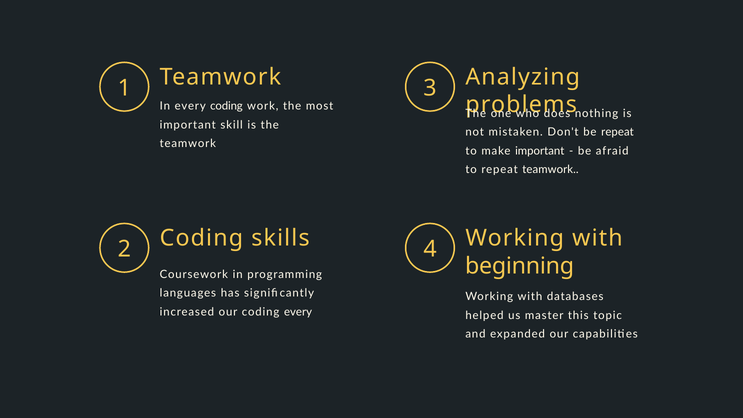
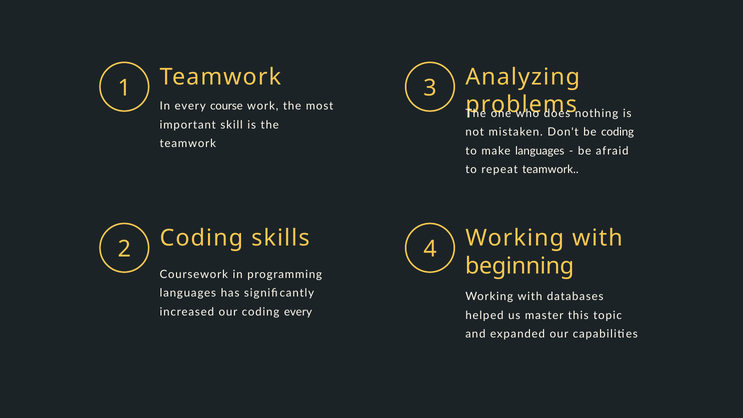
In every coding: coding -> course (226, 106)
be repeat: repeat -> coding (618, 132)
make important: important -> languages (540, 151)
